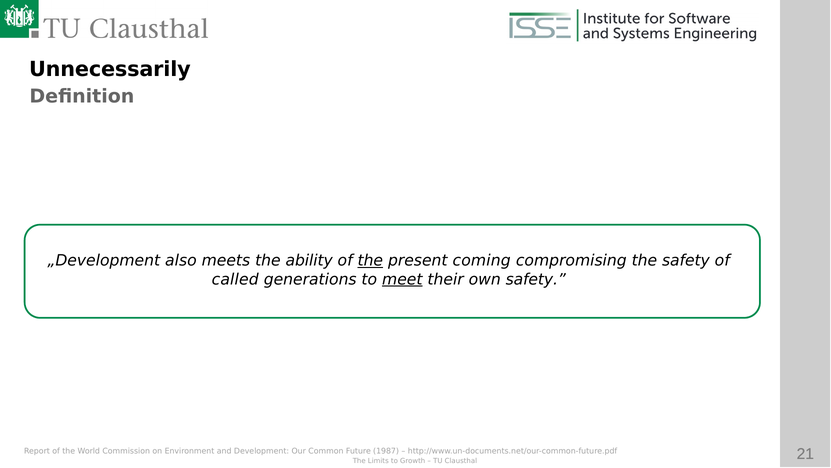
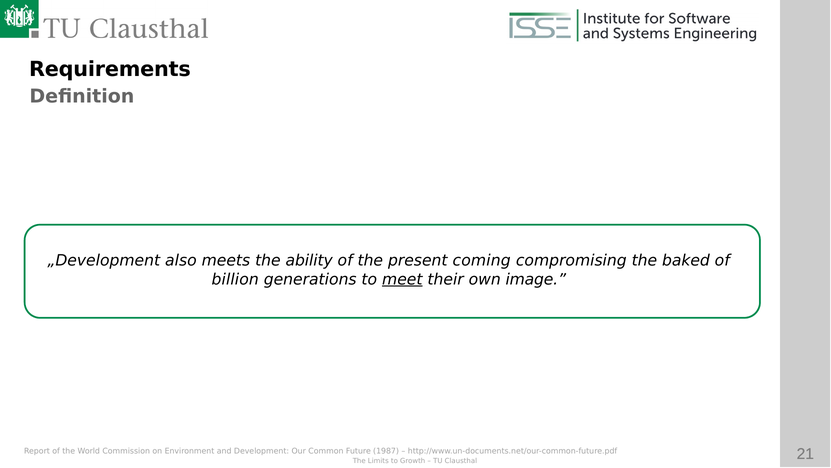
Unnecessarily: Unnecessarily -> Requirements (110, 69)
the underline: present -> none (370, 260)
the safety: safety -> baked (686, 260)
called: called -> billion (235, 279)
own safety: safety -> image (536, 279)
